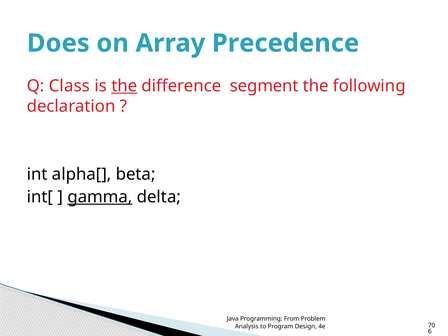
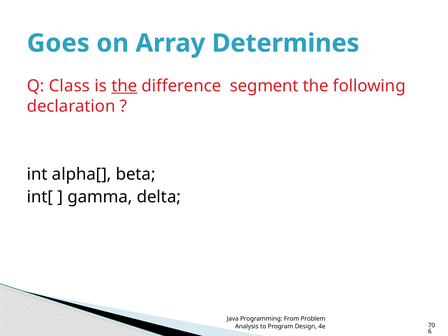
Does: Does -> Goes (58, 43)
Precedence: Precedence -> Determines (286, 43)
gamma underline: present -> none (100, 197)
